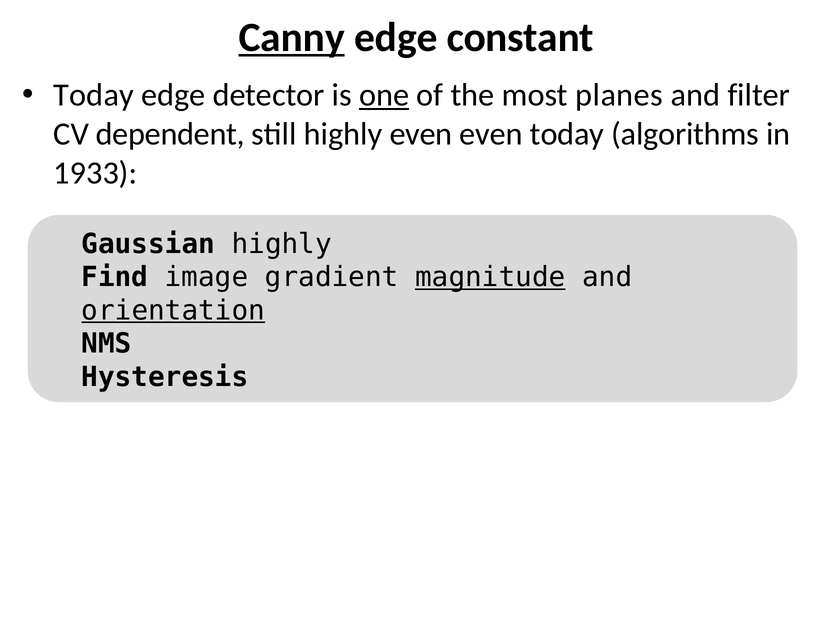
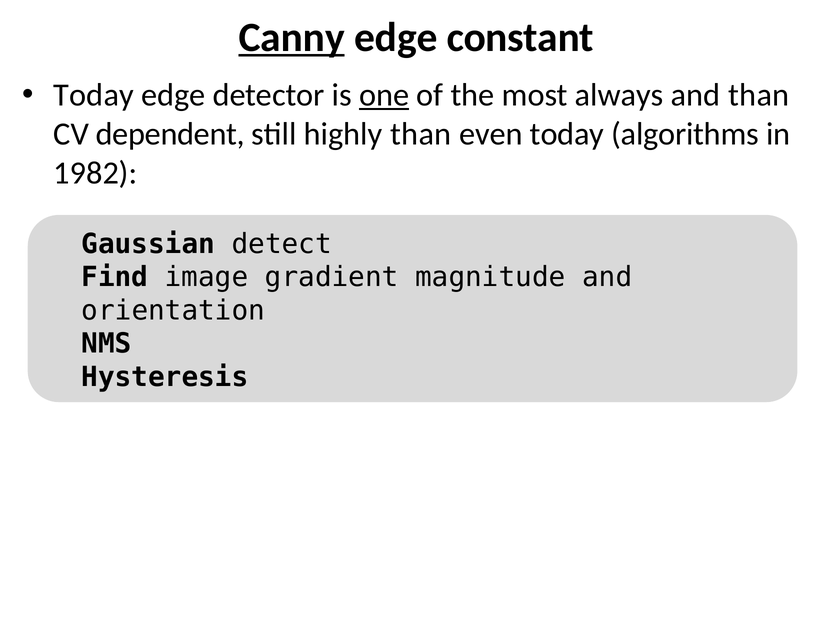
planes: planes -> always (619, 95)
and filter: filter -> than (759, 95)
highly even: even -> than (421, 134)
1933: 1933 -> 1982 (95, 173)
Gaussian highly: highly -> detect (282, 244)
magnitude underline: present -> none (490, 277)
orientation underline: present -> none (173, 310)
